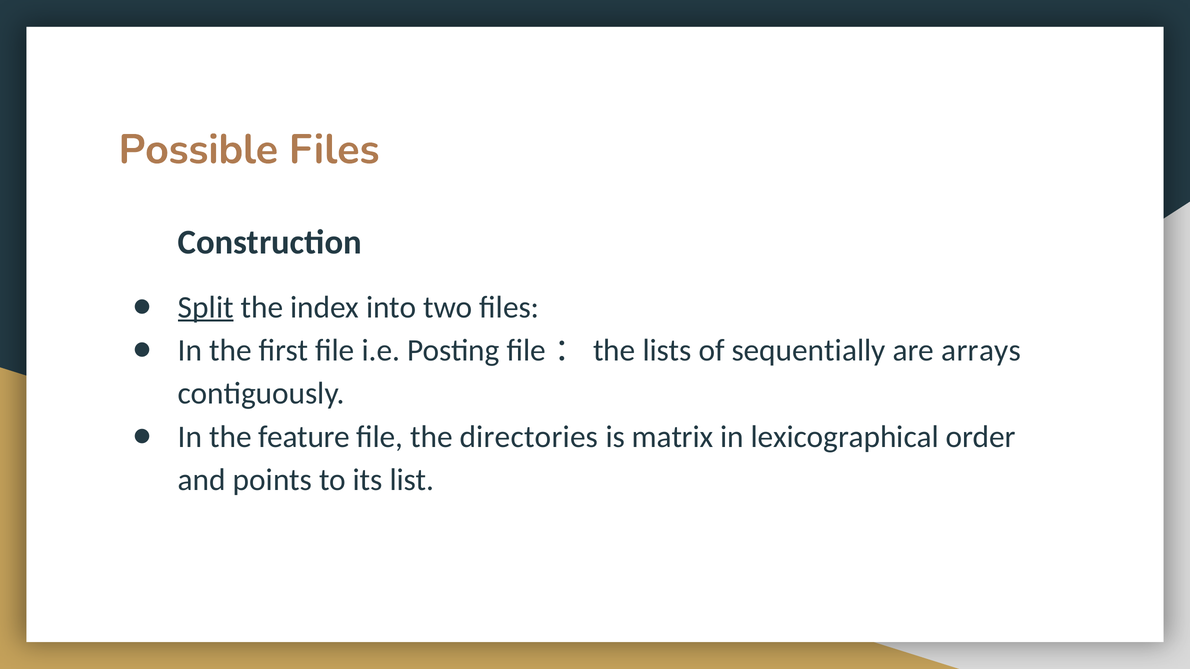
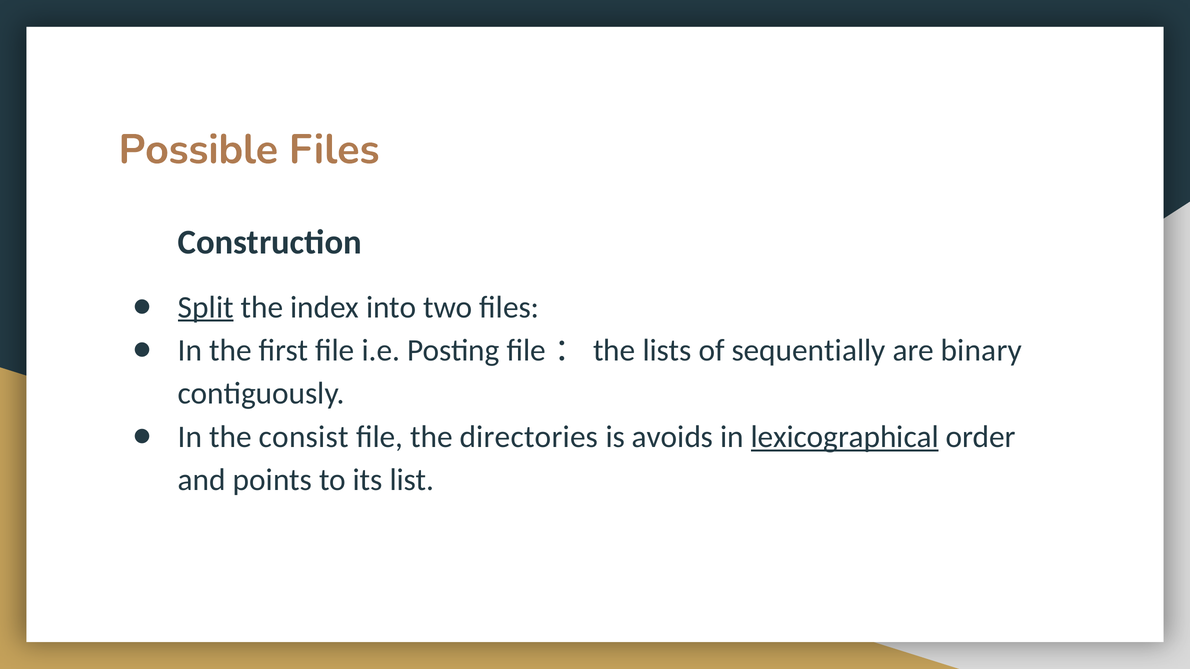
arrays: arrays -> binary (981, 351)
feature: feature -> consist (304, 437)
matrix: matrix -> avoids (673, 437)
lexicographical underline: none -> present (845, 437)
